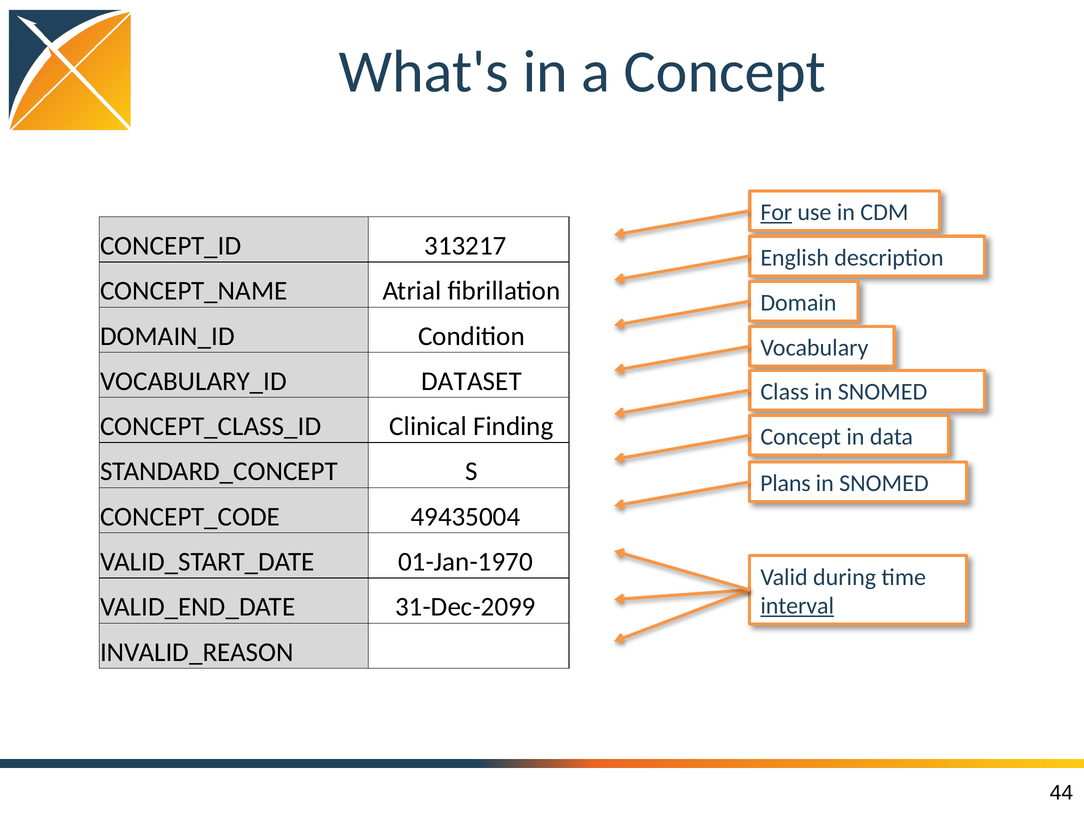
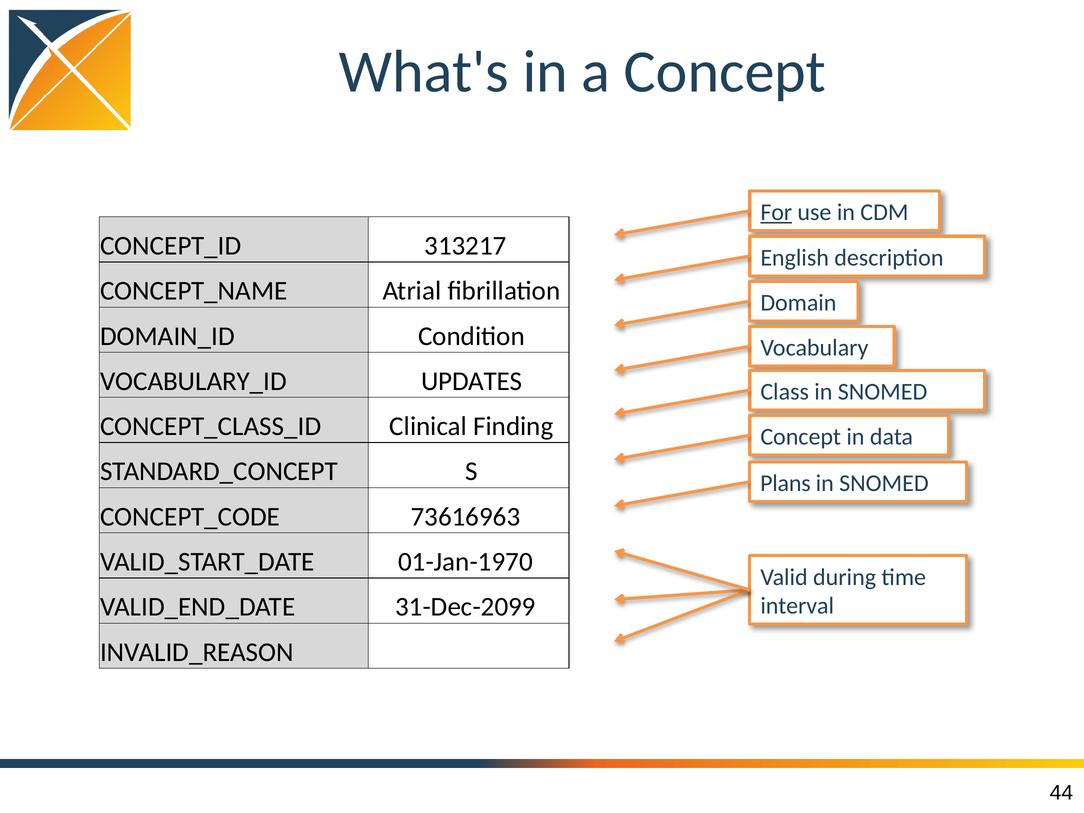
DATASET: DATASET -> UPDATES (472, 381)
49435004: 49435004 -> 73616963 (465, 517)
interval underline: present -> none (797, 606)
